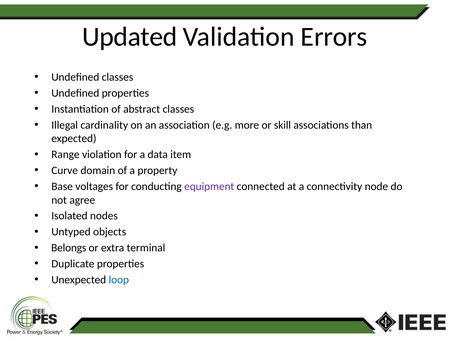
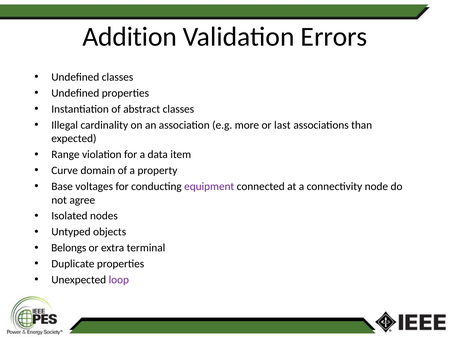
Updated: Updated -> Addition (130, 37)
skill: skill -> last (282, 125)
loop colour: blue -> purple (119, 280)
